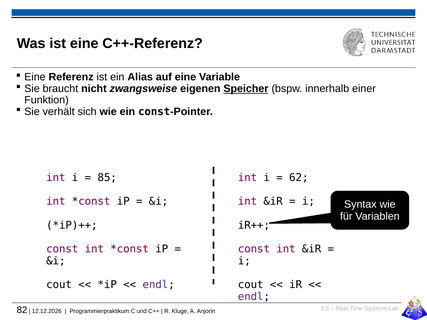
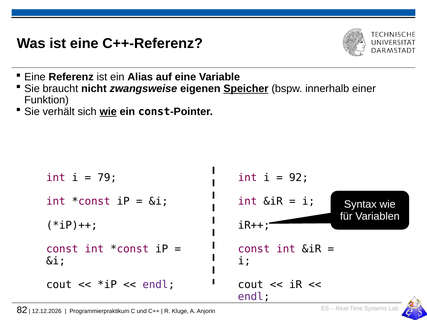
wie underline: none -> present (108, 112)
85: 85 -> 79 (107, 178)
62: 62 -> 92 (299, 178)
